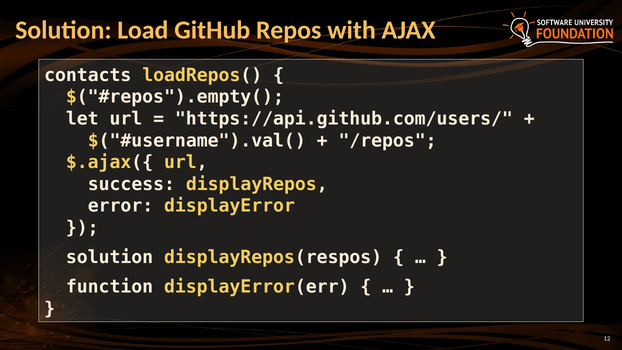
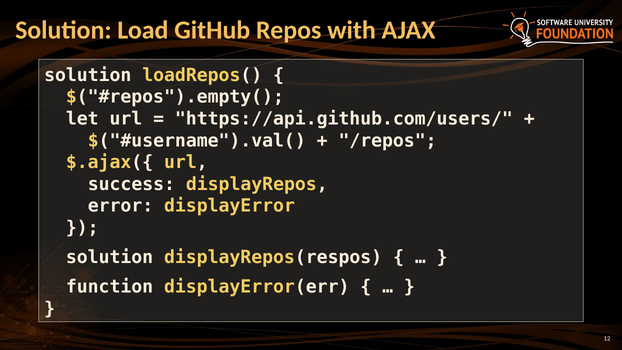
contacts: contacts -> solution (88, 75)
